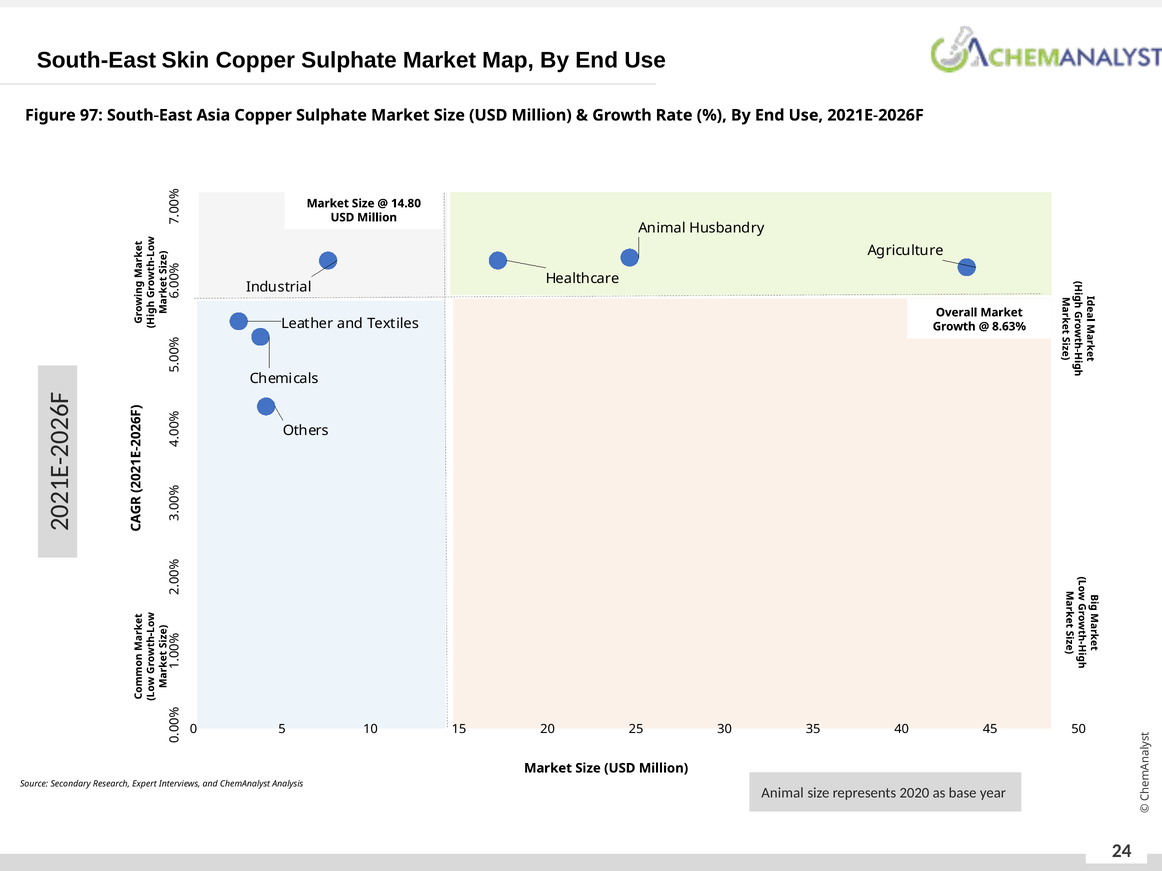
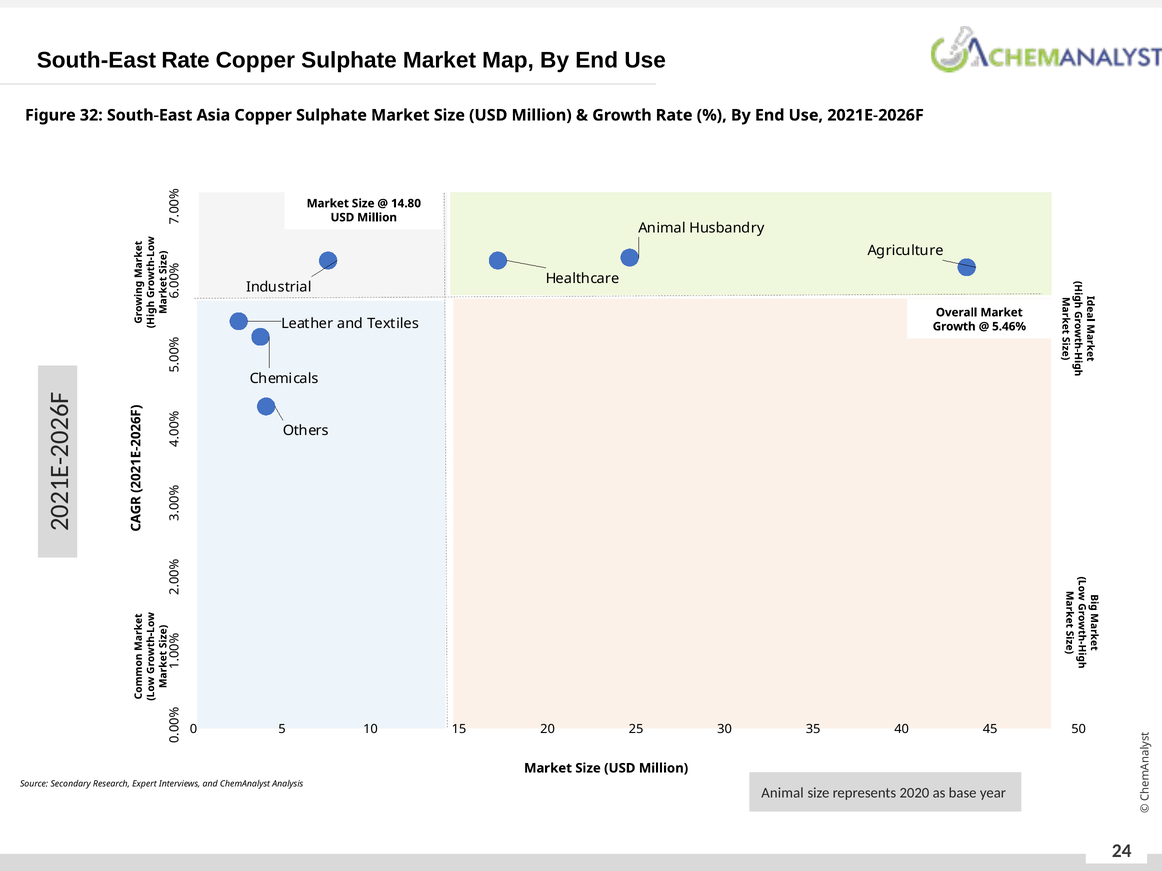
South-East Skin: Skin -> Rate (186, 60)
97: 97 -> 32 (91, 115)
8.63%: 8.63% -> 5.46% (1009, 327)
